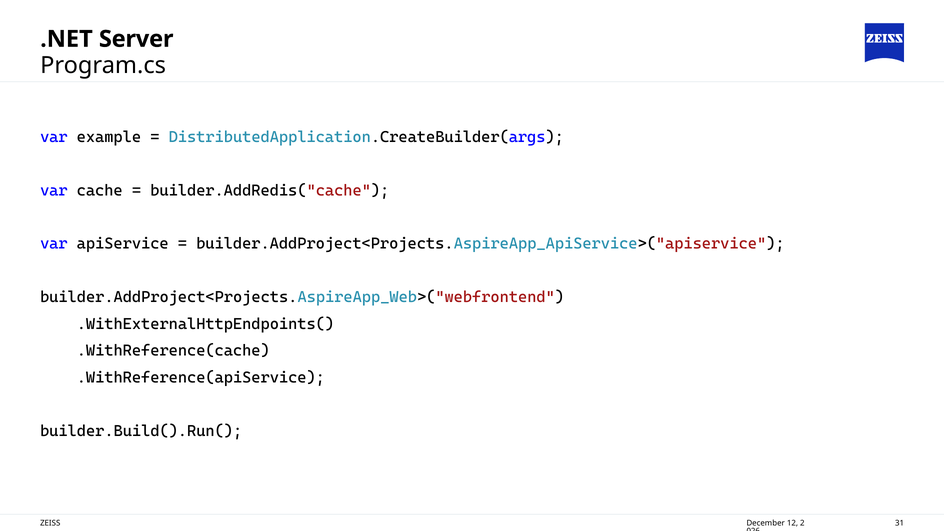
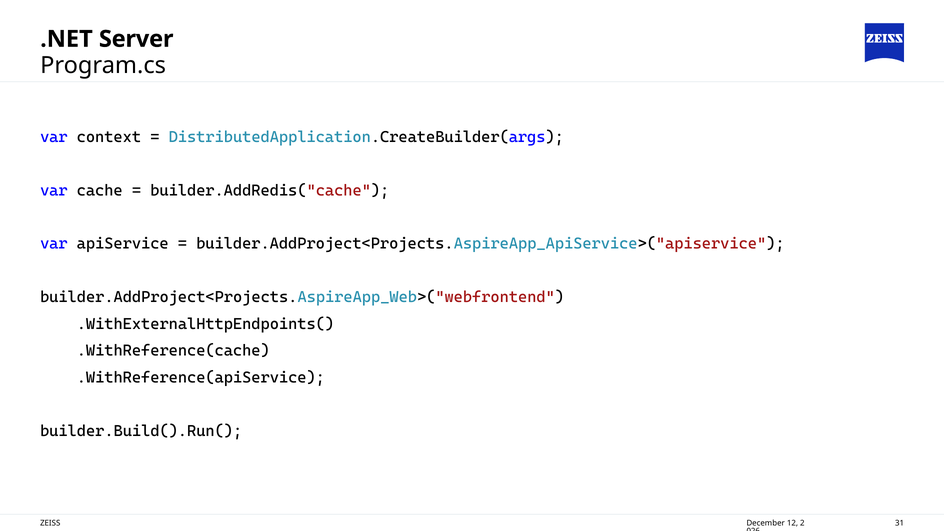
example: example -> context (109, 137)
